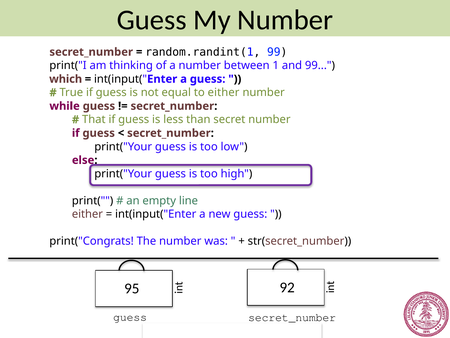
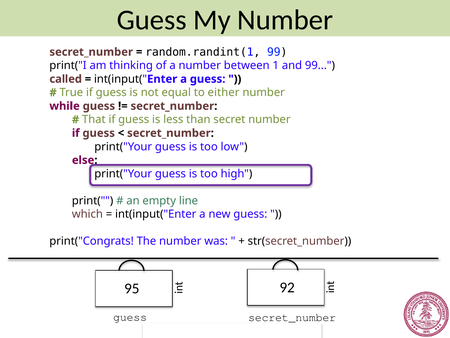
which: which -> called (66, 79)
either: either -> which (87, 214)
